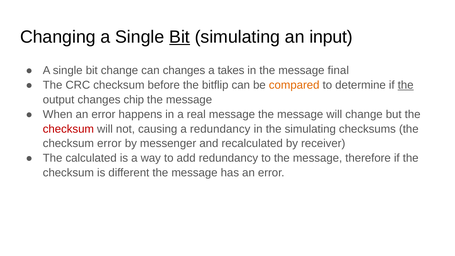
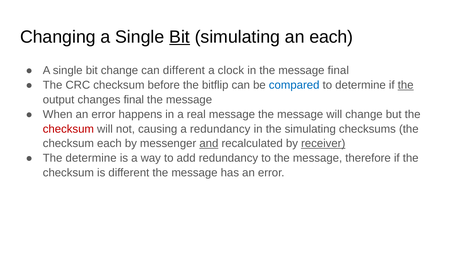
an input: input -> each (331, 37)
can changes: changes -> different (184, 70)
takes: takes -> clock (231, 70)
compared colour: orange -> blue (294, 85)
changes chip: chip -> final (134, 100)
checksum error: error -> each (109, 144)
and underline: none -> present (209, 144)
receiver underline: none -> present (323, 144)
The calculated: calculated -> determine (91, 158)
